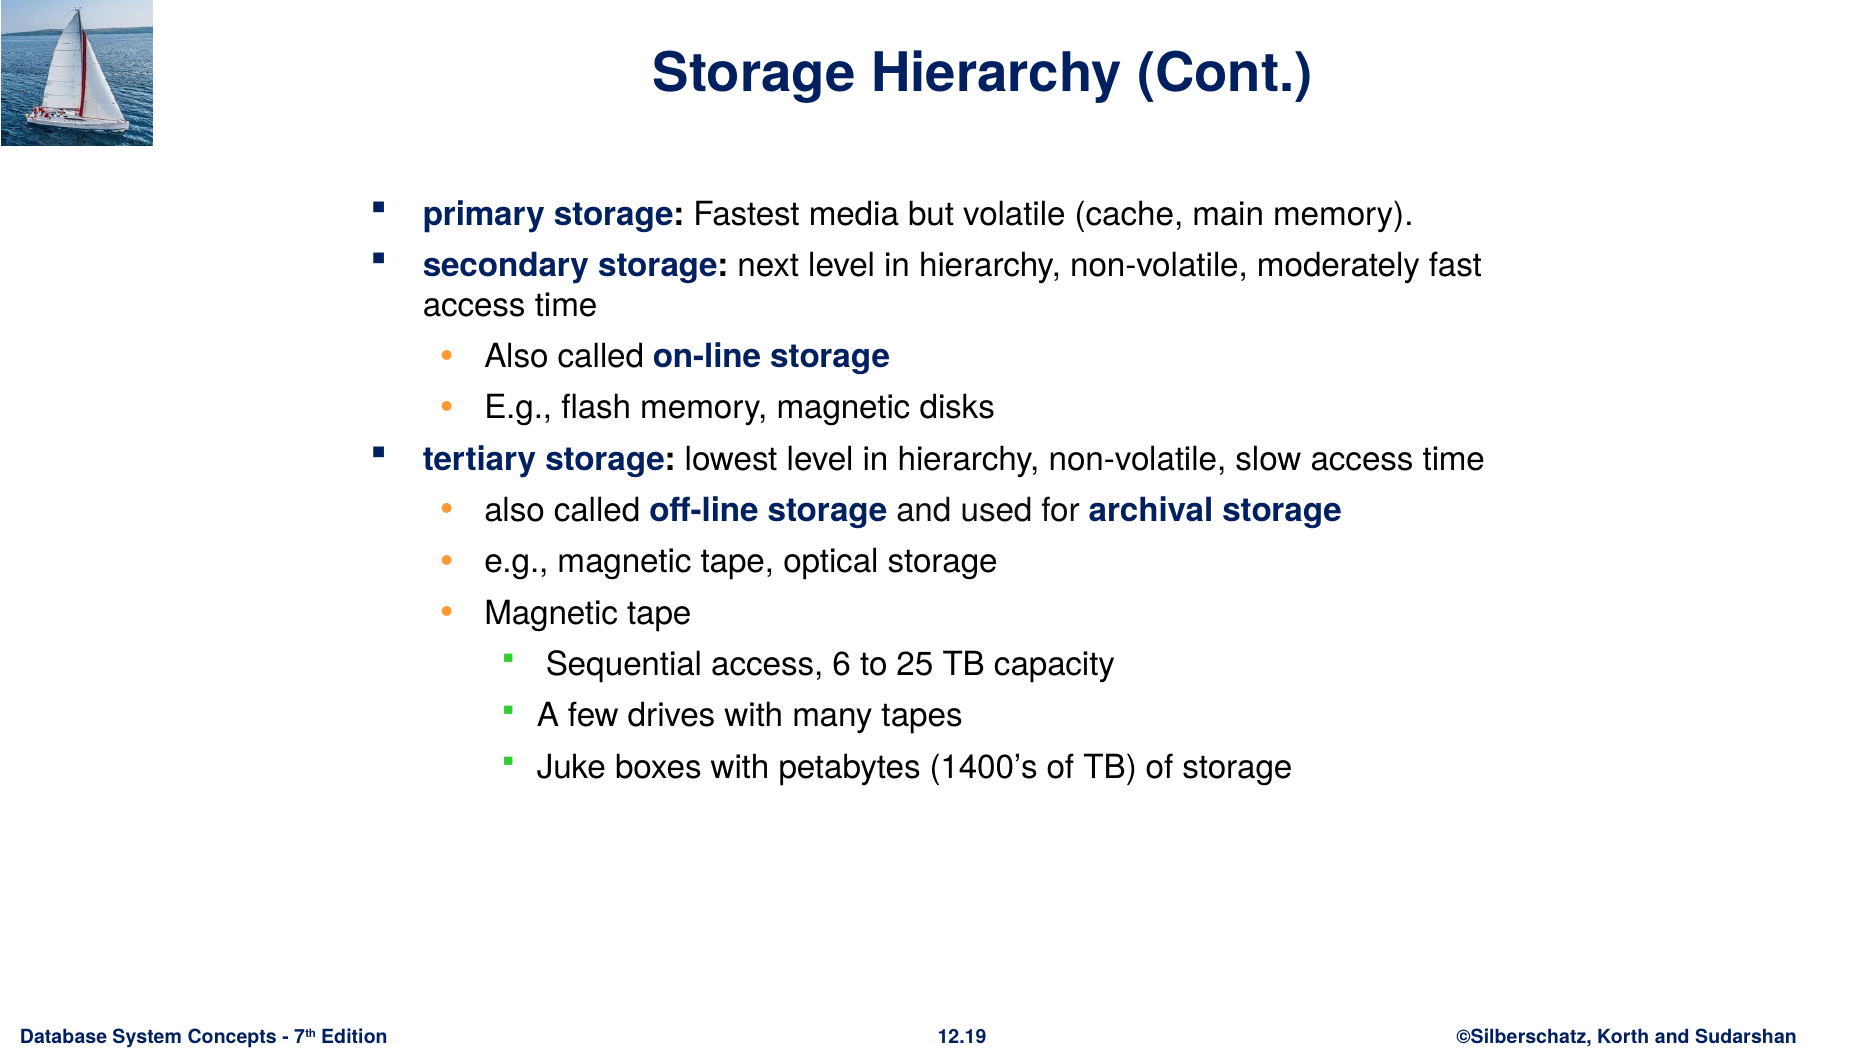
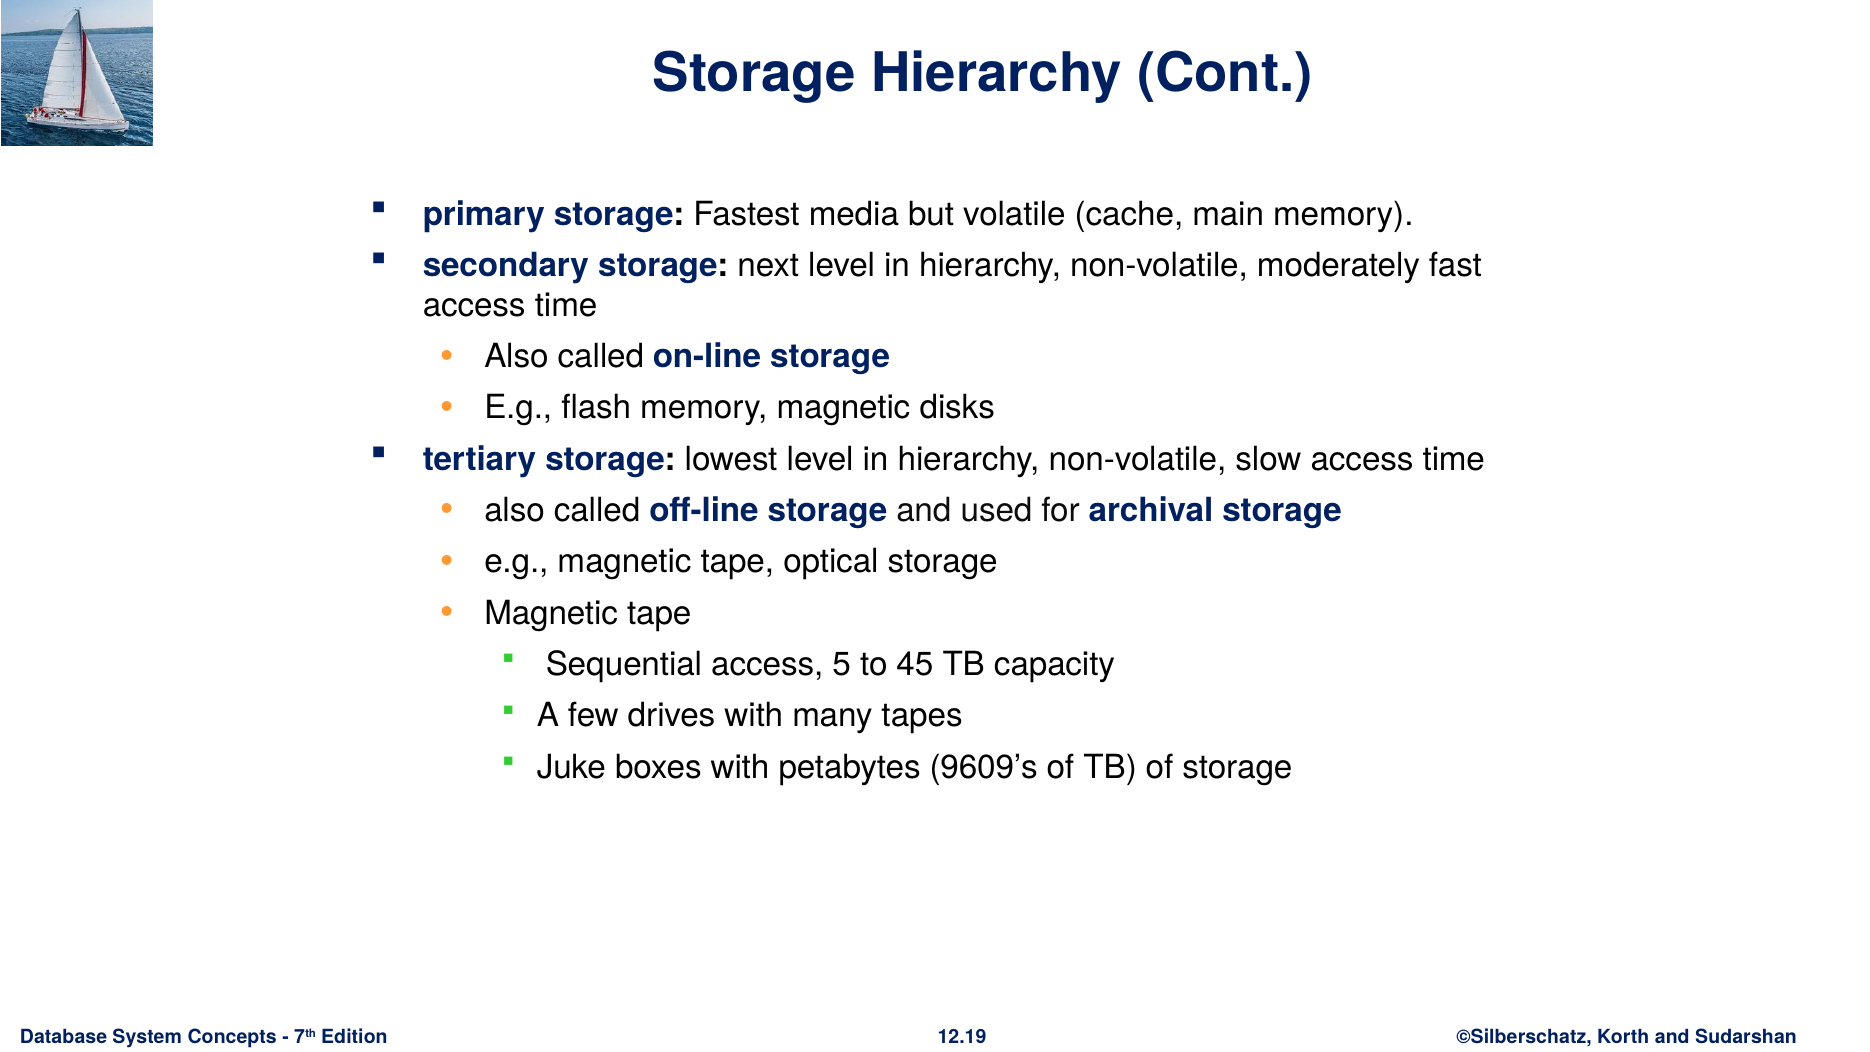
6: 6 -> 5 (842, 665)
25: 25 -> 45 (915, 665)
1400’s: 1400’s -> 9609’s (984, 767)
